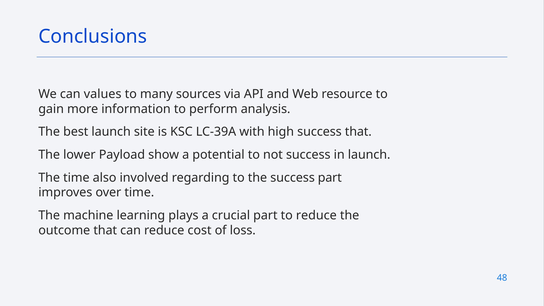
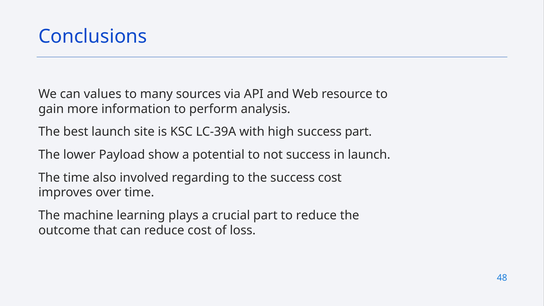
success that: that -> part (358, 132)
success part: part -> cost (330, 178)
